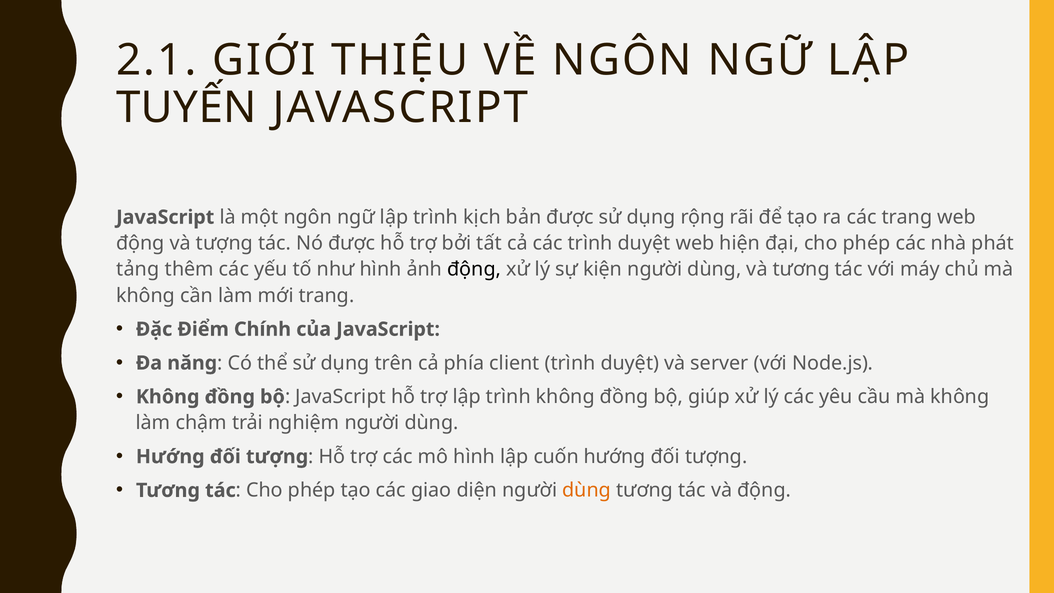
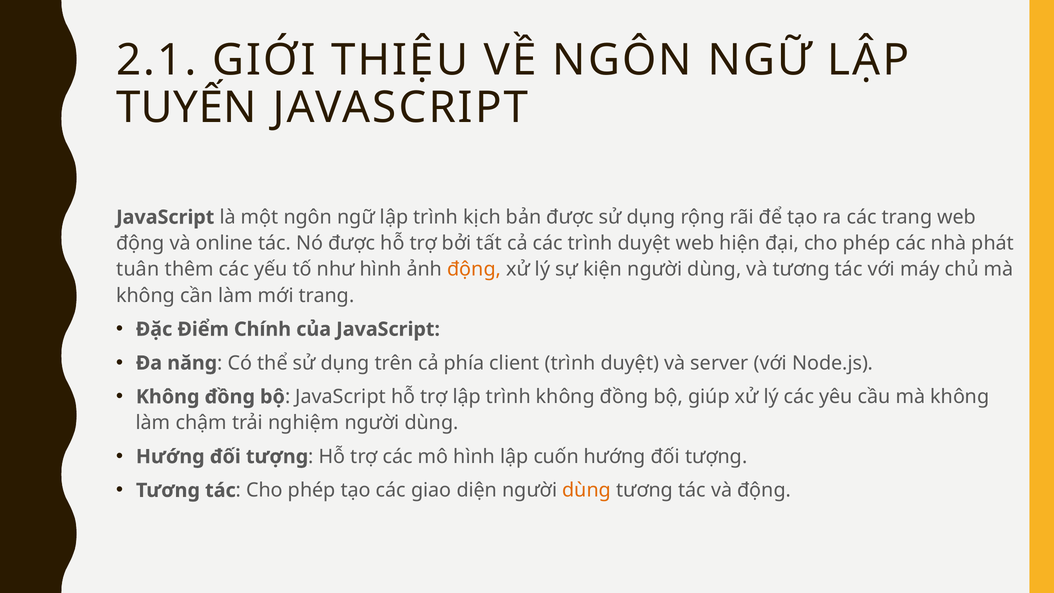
và tượng: tượng -> online (224, 243)
tảng: tảng -> tuân (138, 269)
động colour: black -> orange (474, 269)
